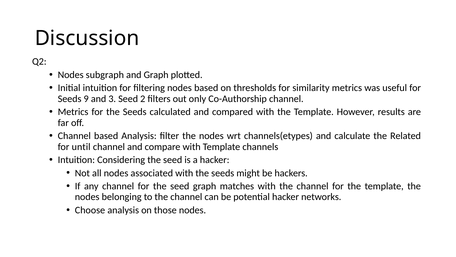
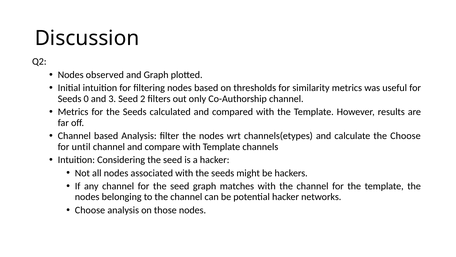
subgraph: subgraph -> observed (105, 75)
9: 9 -> 0 (86, 99)
the Related: Related -> Choose (405, 136)
